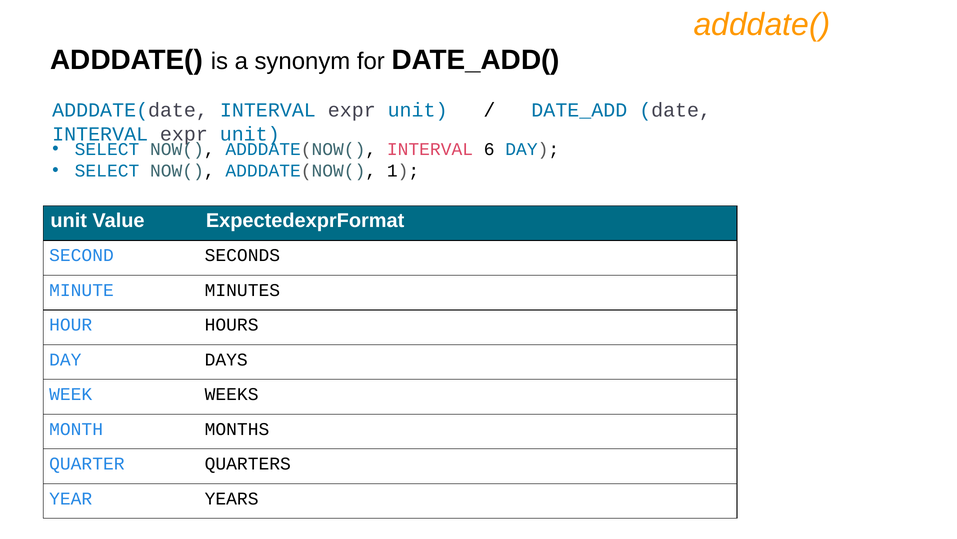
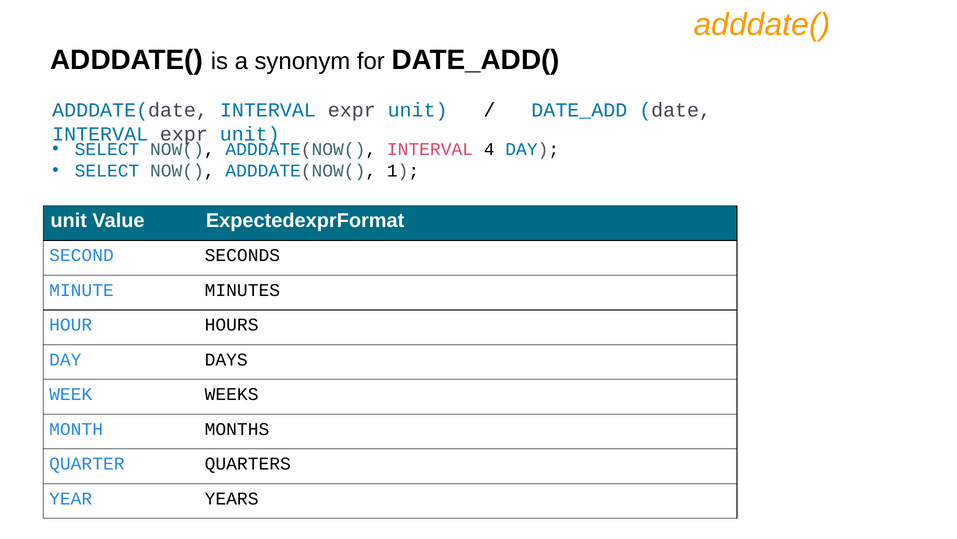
6: 6 -> 4 (489, 149)
